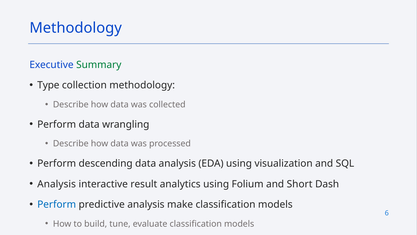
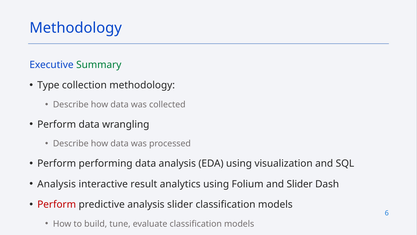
descending: descending -> performing (106, 163)
and Short: Short -> Slider (300, 184)
Perform colour: blue -> red (57, 204)
analysis make: make -> slider (180, 204)
